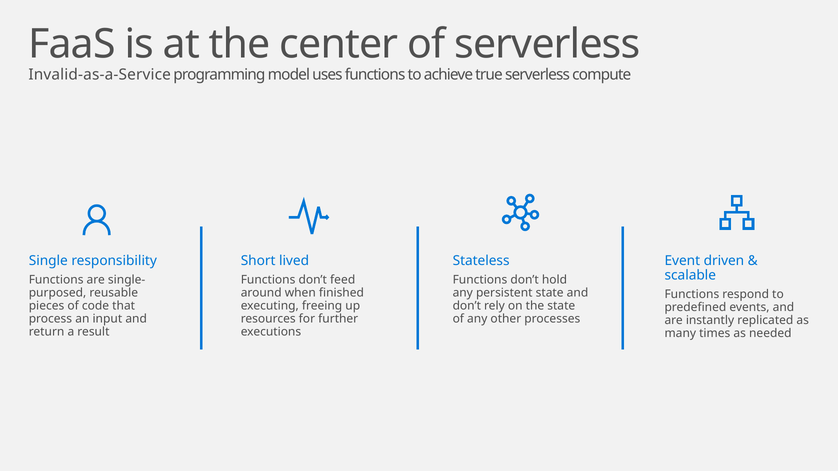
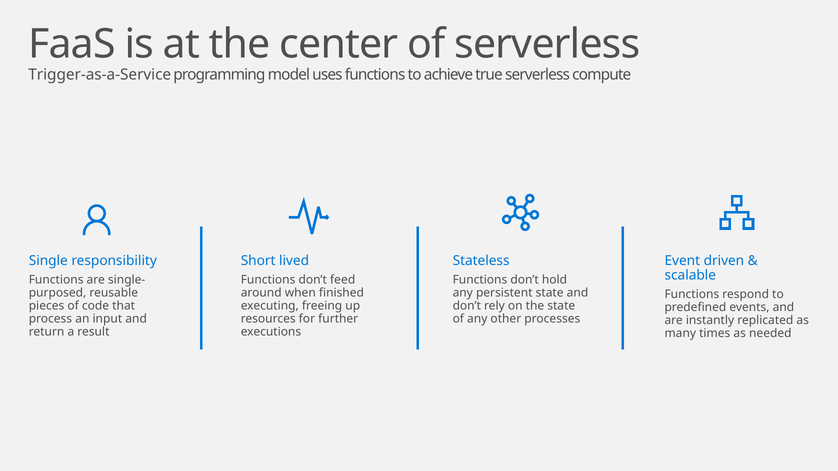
Invalid-as-a-Service: Invalid-as-a-Service -> Trigger-as-a-Service (100, 75)
